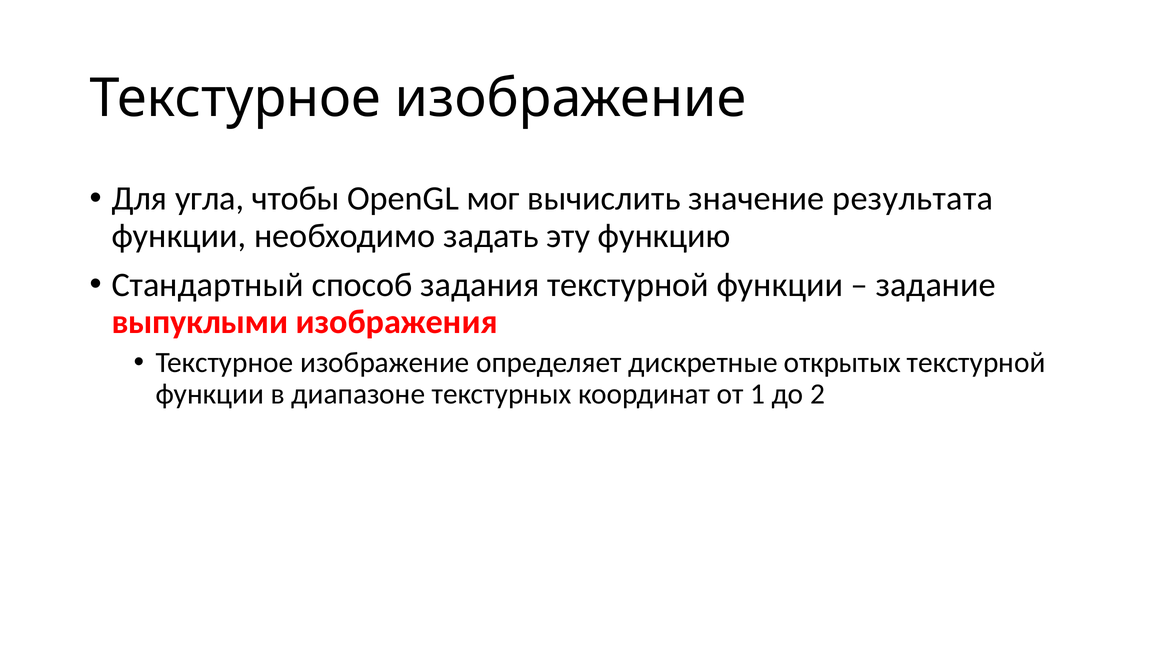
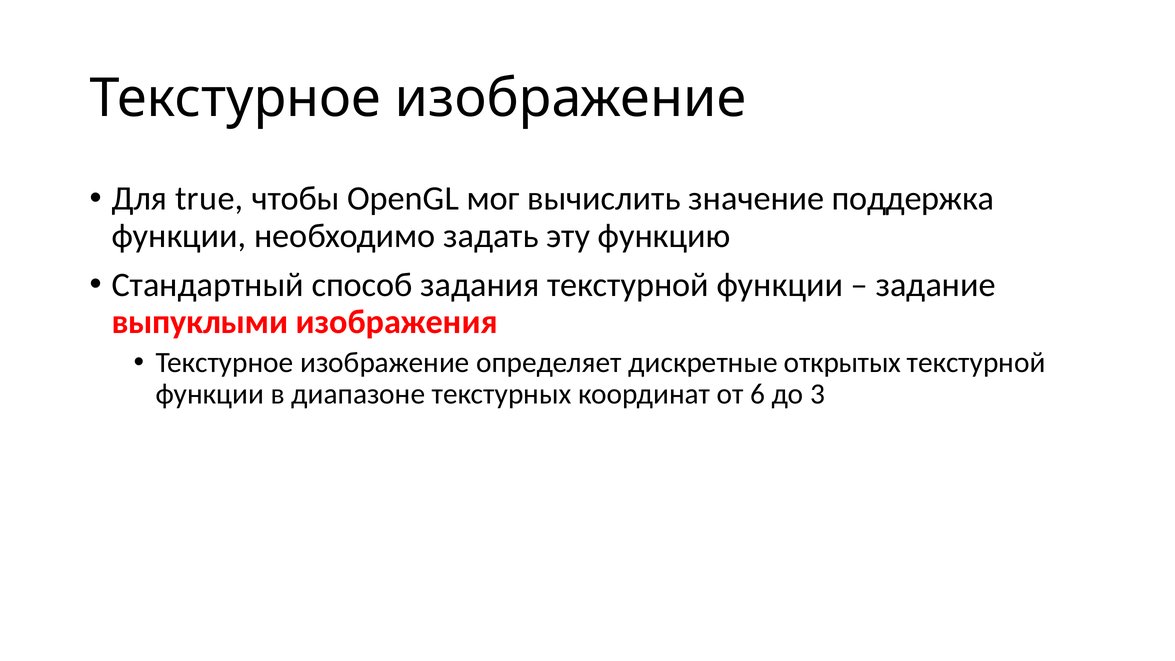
угла: угла -> true (209, 199)
результата: результата -> поддержка (913, 199)
1: 1 -> 6 (758, 394)
2: 2 -> 3 (817, 394)
